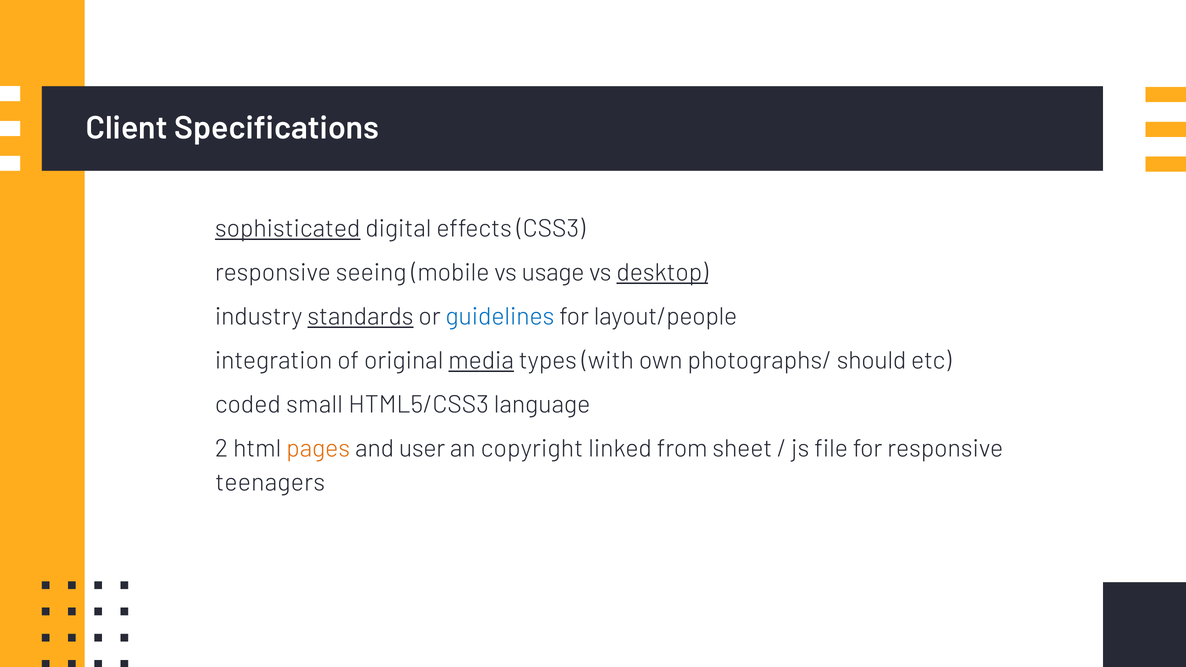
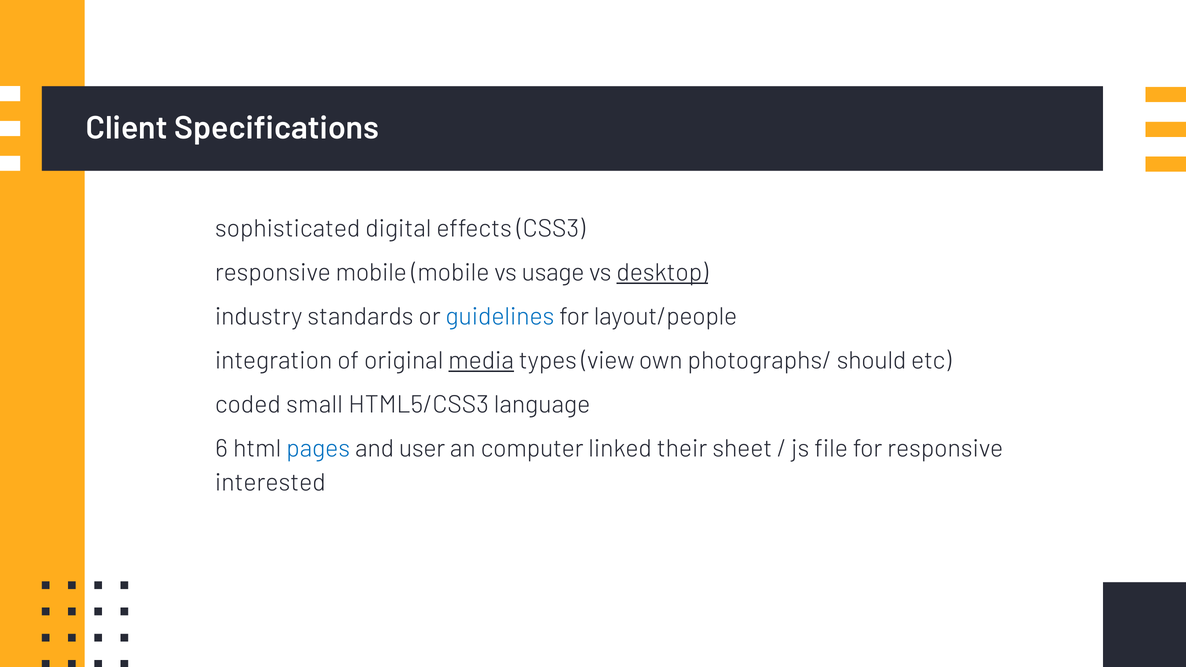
sophisticated underline: present -> none (288, 229)
responsive seeing: seeing -> mobile (371, 272)
standards underline: present -> none (360, 316)
with: with -> view (608, 360)
2: 2 -> 6 (221, 448)
pages colour: orange -> blue (318, 448)
copyright: copyright -> computer (532, 448)
from: from -> their (682, 448)
teenagers: teenagers -> interested (270, 483)
